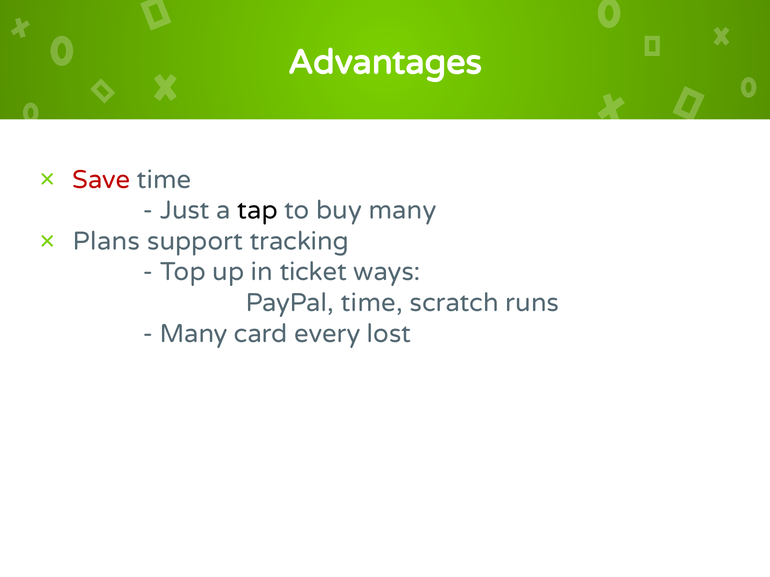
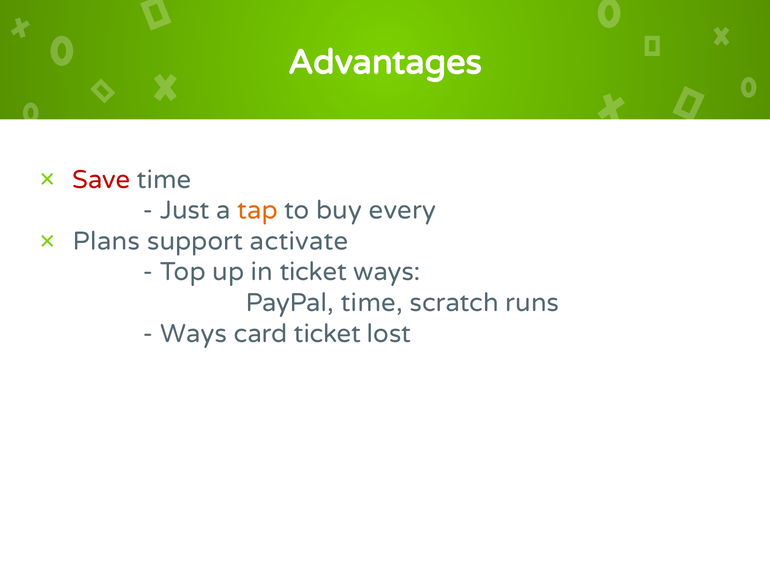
tap colour: black -> orange (258, 211)
buy many: many -> every (402, 211)
tracking: tracking -> activate (299, 241)
Many: Many -> Ways (194, 334)
card every: every -> ticket (327, 334)
